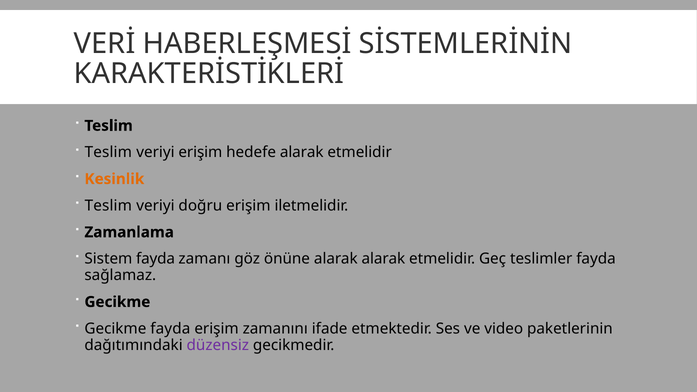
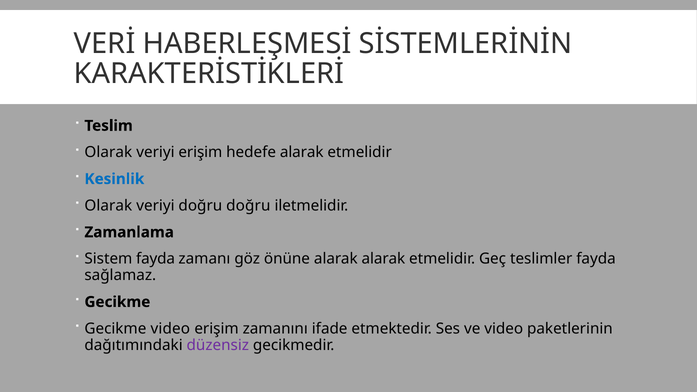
Teslim: Teslim -> Olarak (108, 152)
Kesinlik colour: orange -> blue (114, 179)
Teslim: Teslim -> Olarak (108, 206)
doğru erişim: erişim -> doğru (248, 206)
Gecikme fayda: fayda -> video (170, 329)
